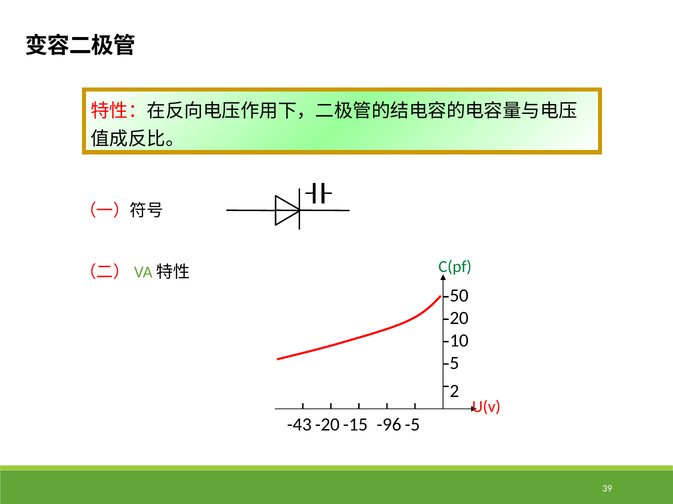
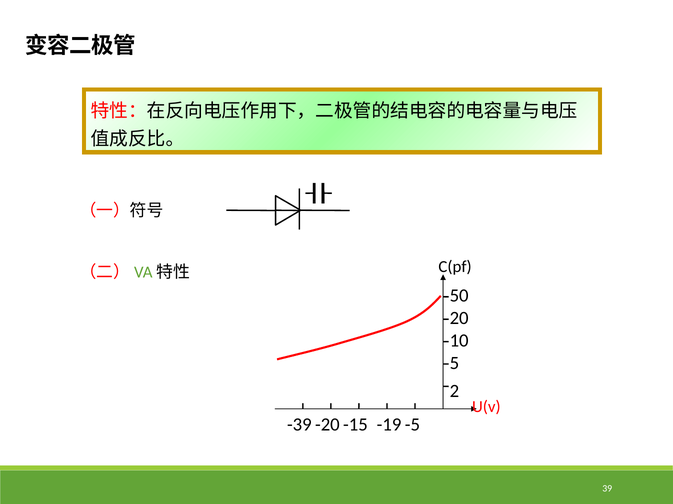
C(pf colour: green -> black (455, 267)
-43: -43 -> -39 (299, 425)
-96: -96 -> -19 (389, 425)
